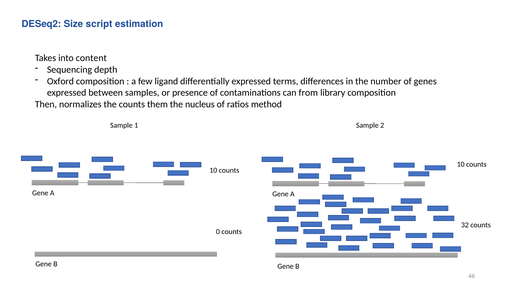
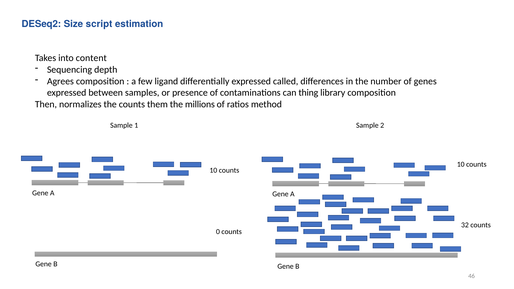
Oxford: Oxford -> Agrees (60, 81)
terms: terms -> called (286, 81)
from: from -> thing (308, 93)
nucleus: nucleus -> millions (200, 104)
